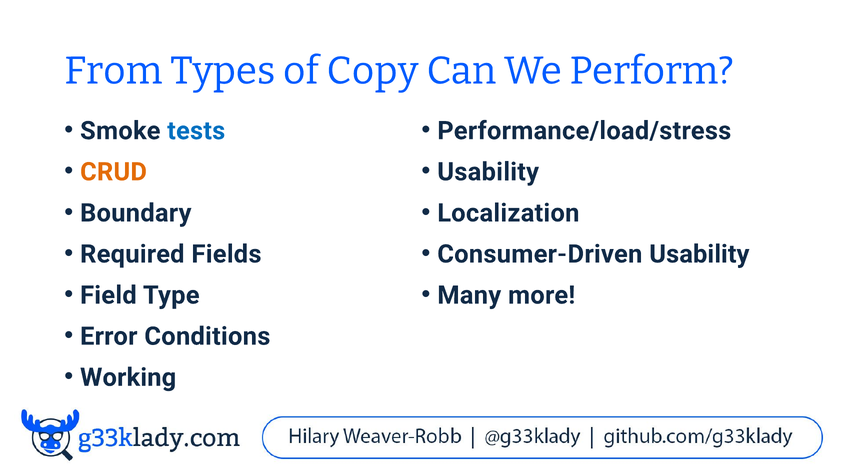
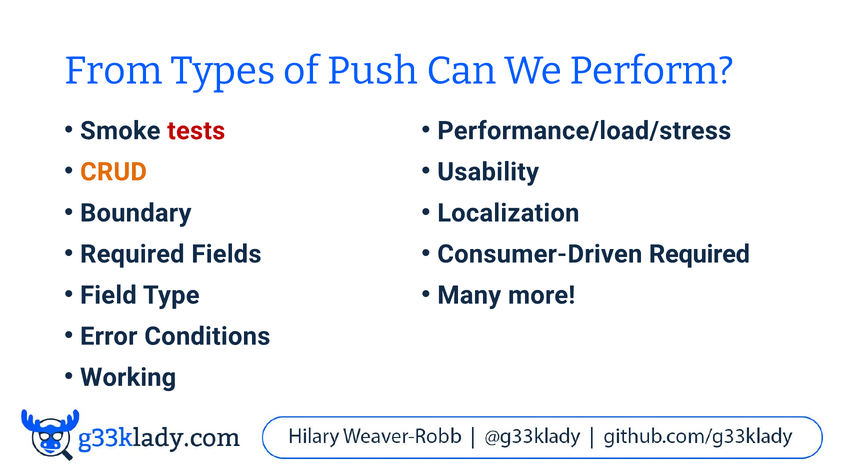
Copy: Copy -> Push (372, 71)
tests colour: blue -> red (196, 131)
Consumer-Driven Usability: Usability -> Required (699, 254)
